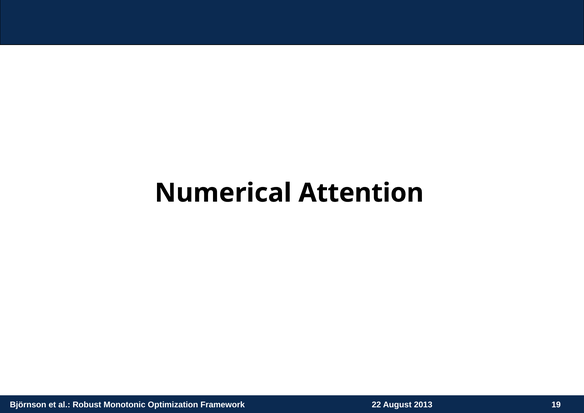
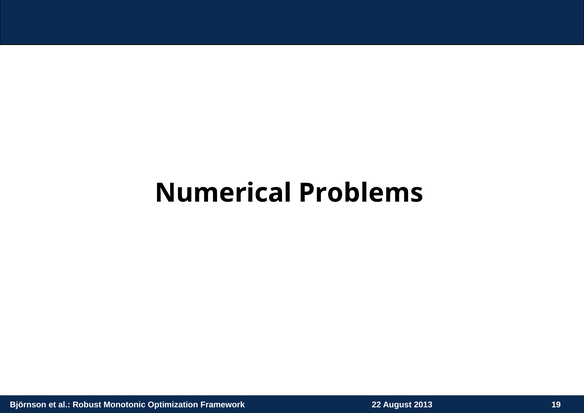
Attention: Attention -> Problems (361, 193)
